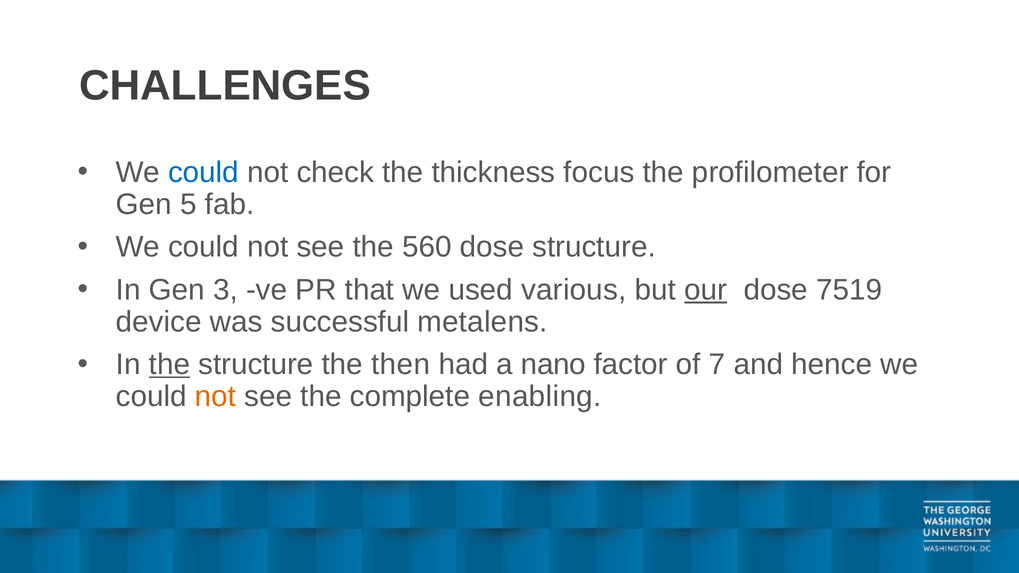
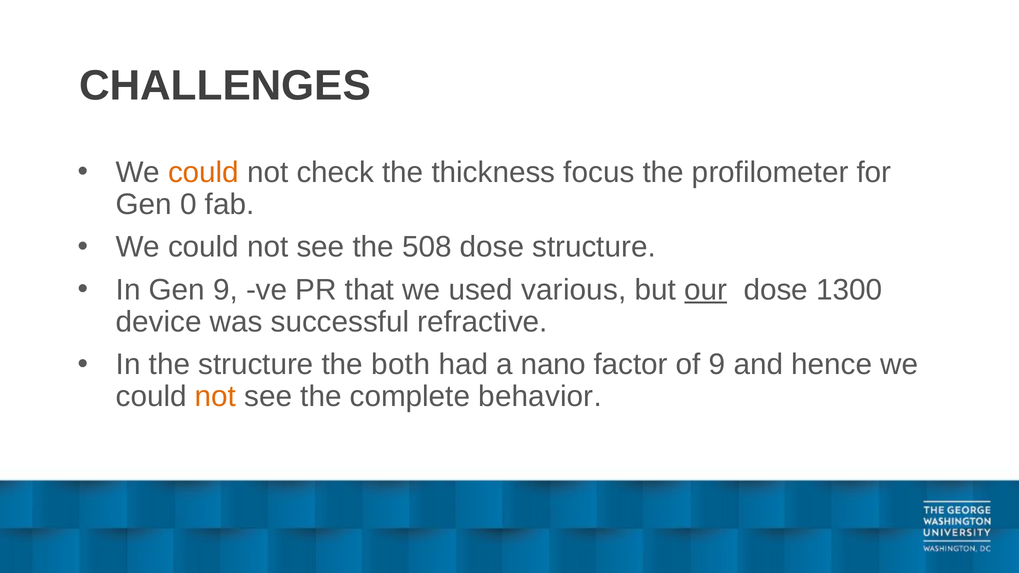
could colour: blue -> orange (204, 172)
5: 5 -> 0 (188, 204)
560: 560 -> 508 (427, 247)
Gen 3: 3 -> 9 (225, 290)
7519: 7519 -> 1300 (849, 290)
metalens: metalens -> refractive (483, 322)
the underline: present -> none (169, 365)
then: then -> both (401, 365)
of 7: 7 -> 9 (717, 365)
enabling: enabling -> behavior (540, 397)
